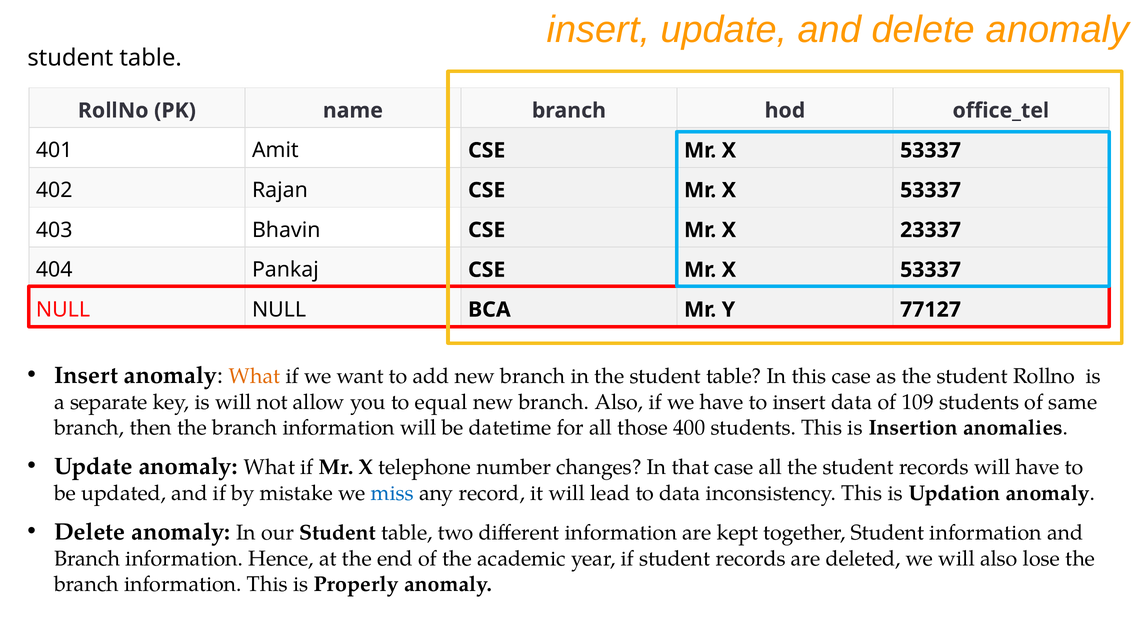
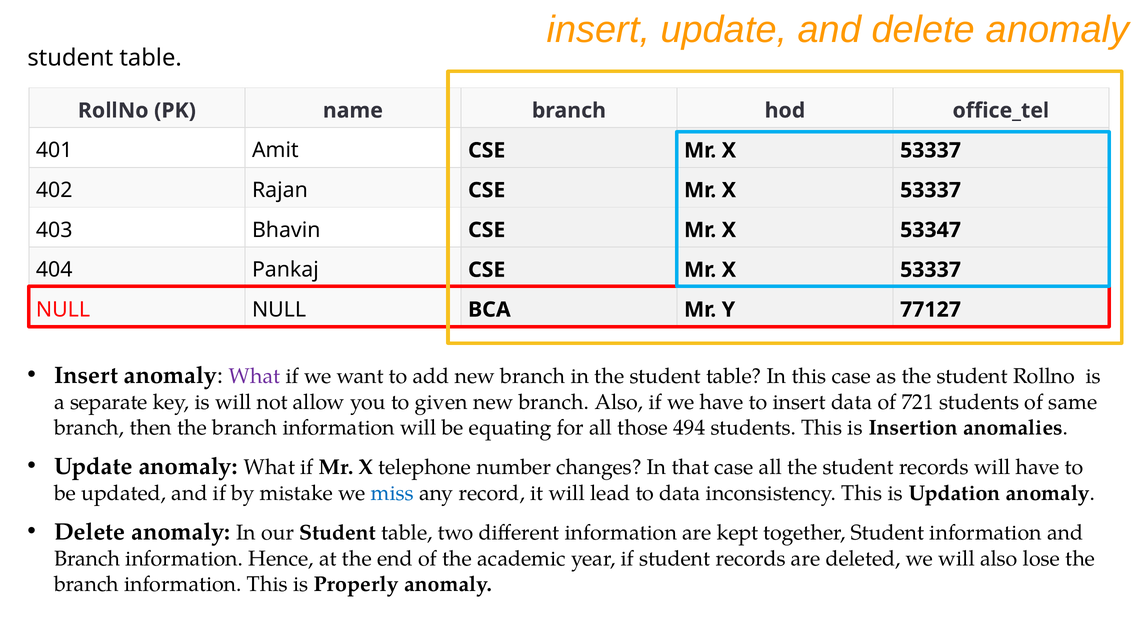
23337: 23337 -> 53347 (931, 230)
What colour: orange -> purple (255, 376)
equal: equal -> given (441, 402)
109: 109 -> 721 (918, 402)
datetime: datetime -> equating (510, 428)
400: 400 -> 494 (689, 428)
